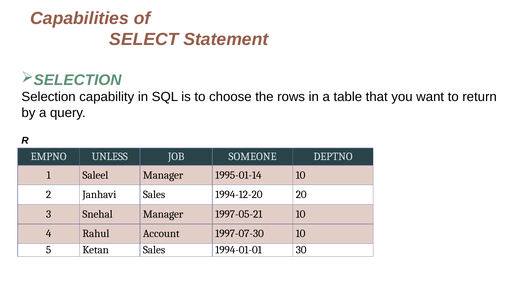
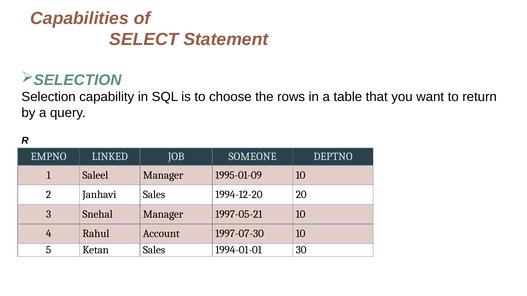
UNLESS: UNLESS -> LINKED (110, 157)
1995-01-14: 1995-01-14 -> 1995-01-09 (239, 175)
